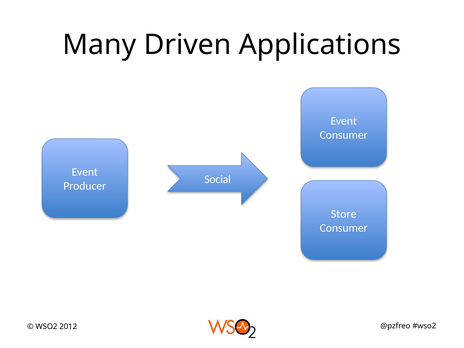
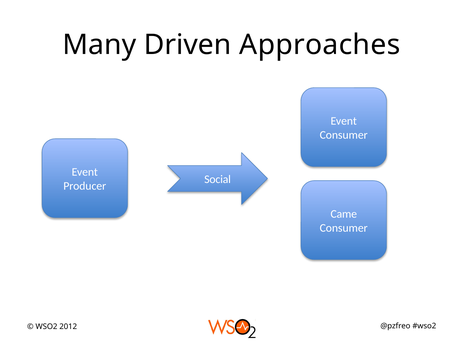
Applications: Applications -> Approaches (320, 45)
Store: Store -> Came (344, 214)
